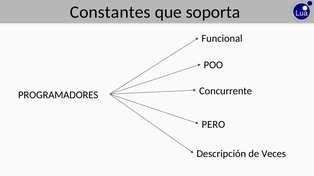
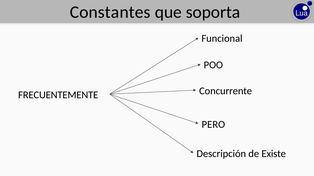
PROGRAMADORES: PROGRAMADORES -> FRECUENTEMENTE (58, 95)
Veces: Veces -> Existe (274, 154)
